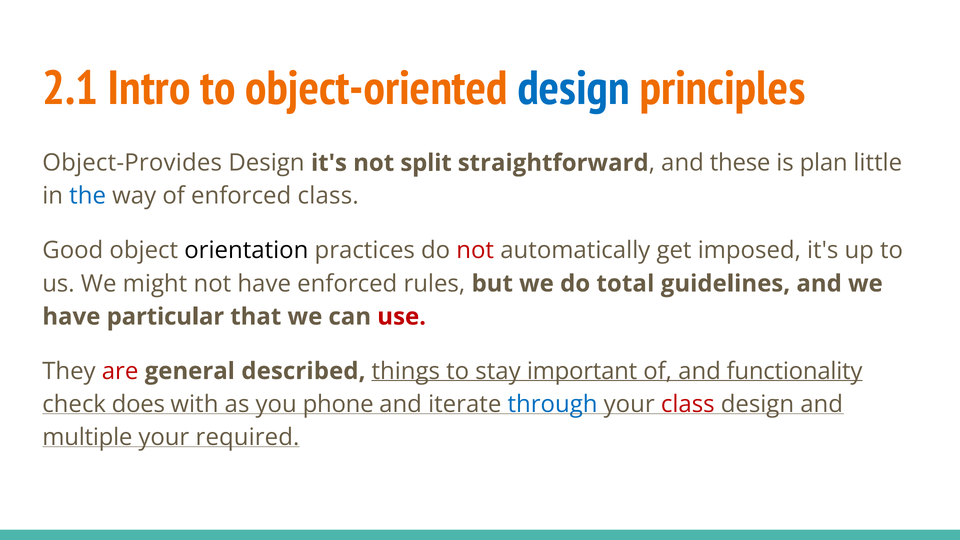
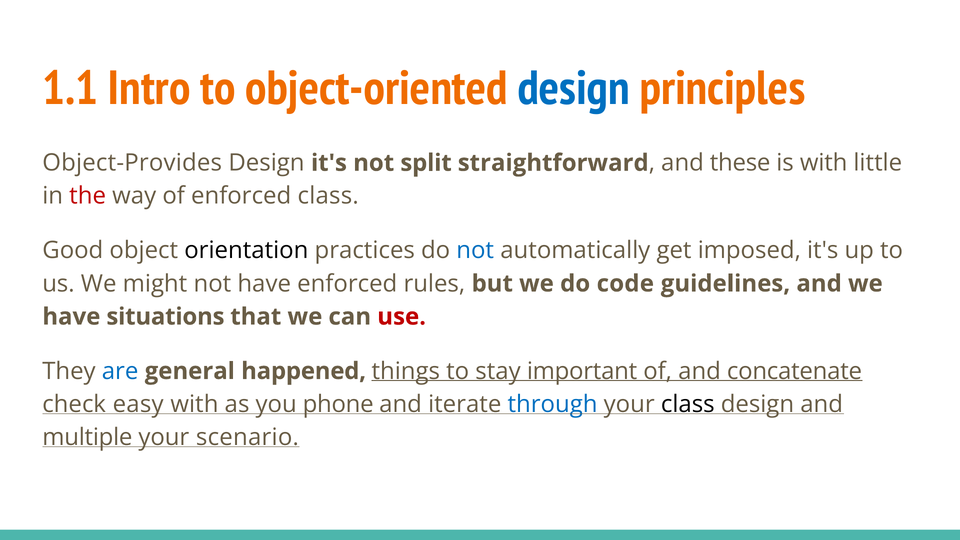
2.1: 2.1 -> 1.1 (70, 88)
is plan: plan -> with (824, 163)
the colour: blue -> red (88, 196)
not colour: red -> blue (475, 250)
total: total -> code (625, 284)
particular: particular -> situations (165, 317)
are colour: red -> blue (120, 371)
described: described -> happened (304, 371)
functionality: functionality -> concatenate (794, 371)
does: does -> easy (138, 404)
class colour: red -> black (688, 404)
required: required -> scenario (247, 437)
